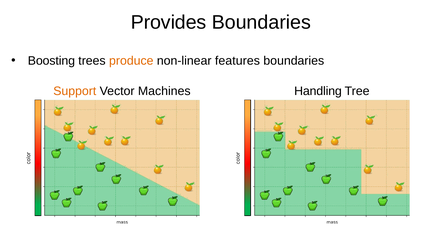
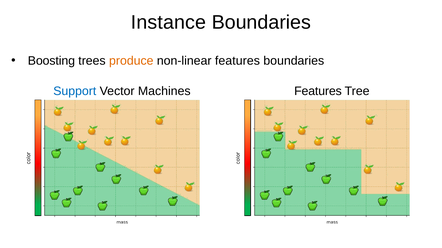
Provides: Provides -> Instance (168, 22)
Support colour: orange -> blue (75, 91)
Machines Handling: Handling -> Features (318, 91)
